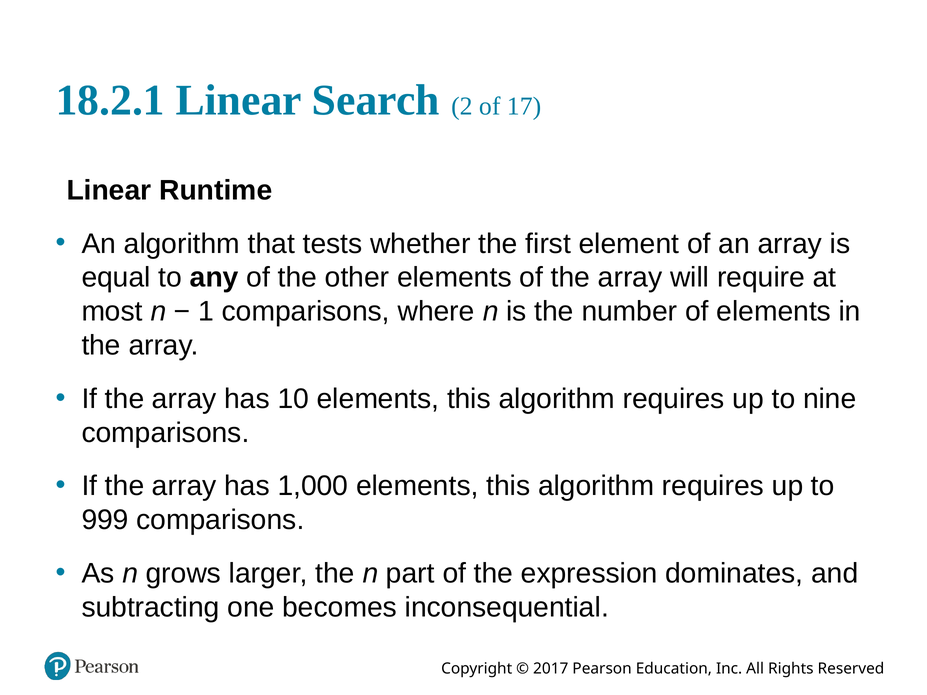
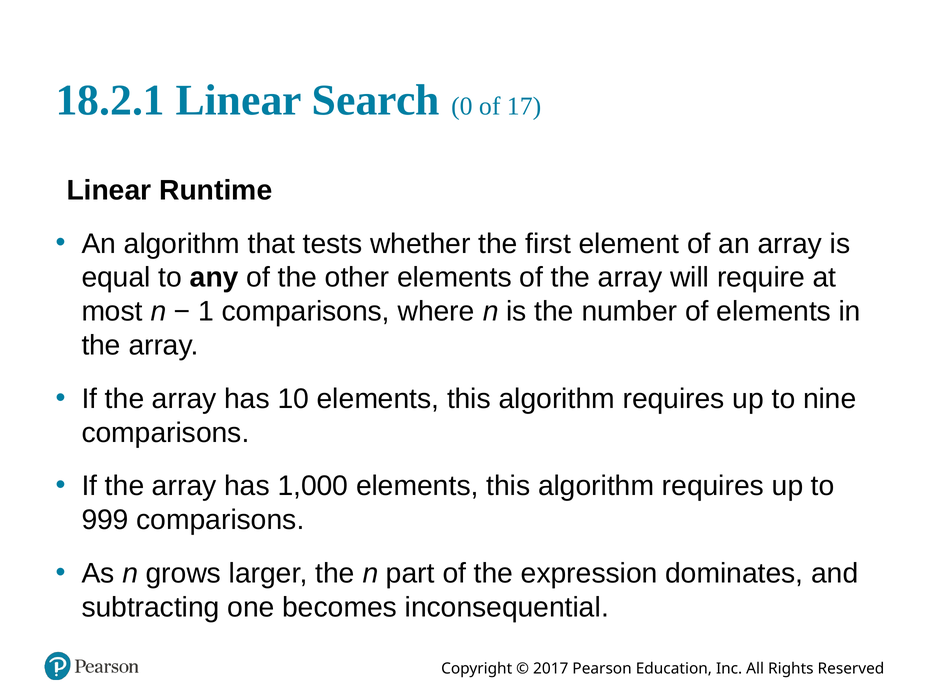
2: 2 -> 0 (462, 106)
